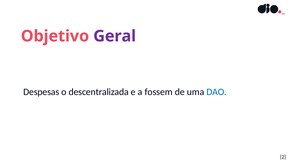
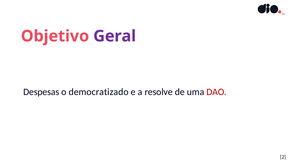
descentralizada: descentralizada -> democratizado (99, 92)
fossem: fossem -> resolve (159, 92)
DAO colour: blue -> red (217, 92)
